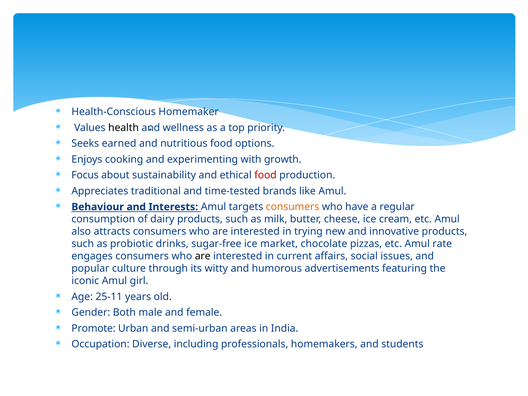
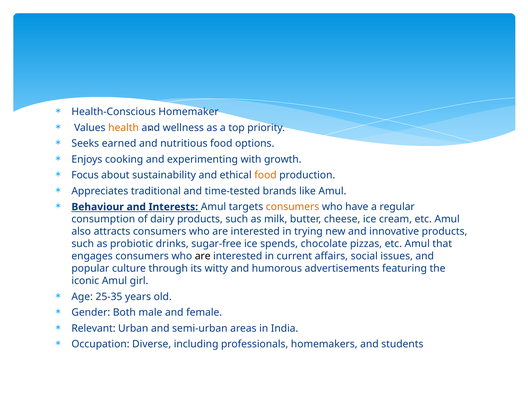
health colour: black -> orange (124, 128)
food colour: red -> orange (265, 175)
market: market -> spends (279, 244)
rate: rate -> that (442, 244)
25-11: 25-11 -> 25-35 (109, 297)
Promote: Promote -> Relevant (93, 328)
